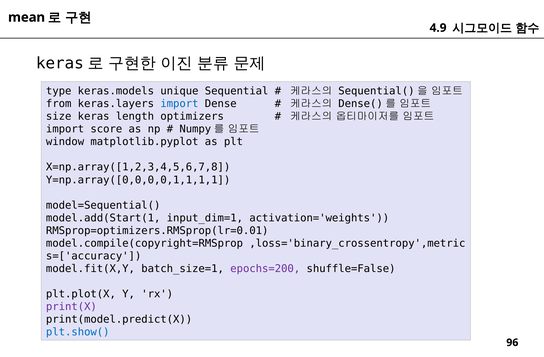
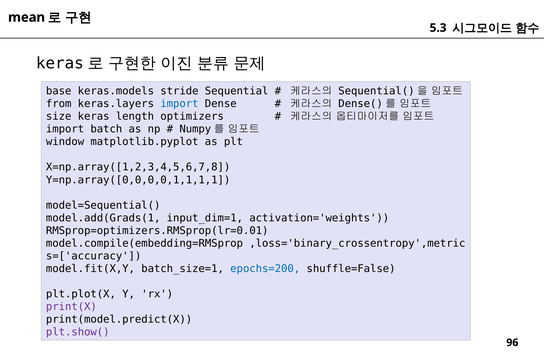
4.9: 4.9 -> 5.3 (438, 28)
type: type -> base (59, 91)
unique: unique -> stride (179, 91)
score: score -> batch (106, 129)
model.add(Start(1: model.add(Start(1 -> model.add(Grads(1 (103, 218)
model.compile(copyright=RMSprop: model.compile(copyright=RMSprop -> model.compile(embedding=RMSprop (145, 243)
epochs=200 colour: purple -> blue (265, 269)
plt.show( colour: blue -> purple (78, 332)
